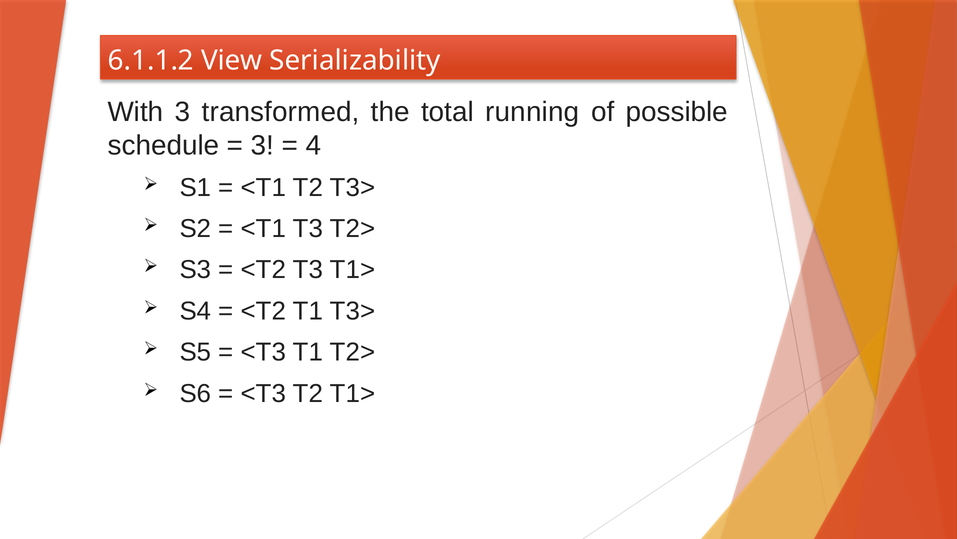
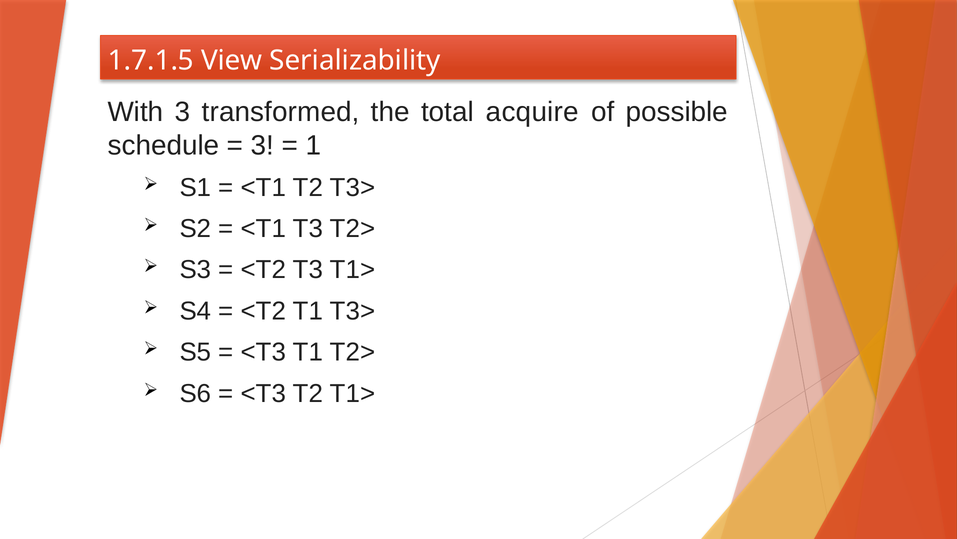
6.1.1.2: 6.1.1.2 -> 1.7.1.5 (151, 60)
running: running -> acquire (532, 112)
4: 4 -> 1 (314, 145)
